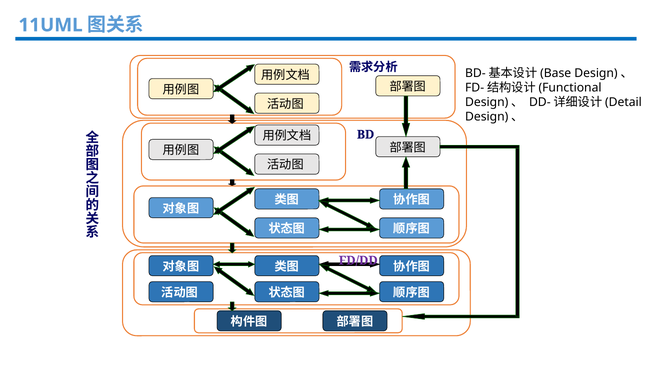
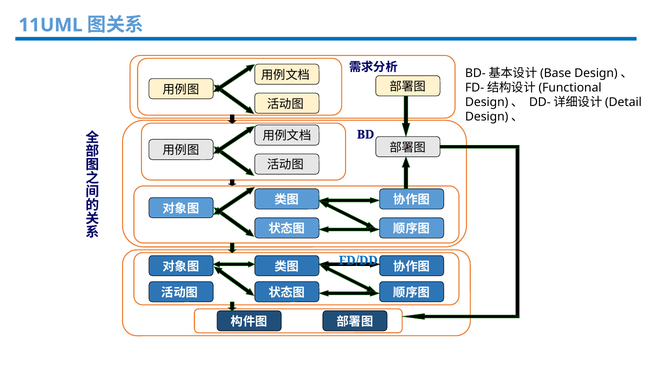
FD/DD colour: purple -> blue (358, 260)
